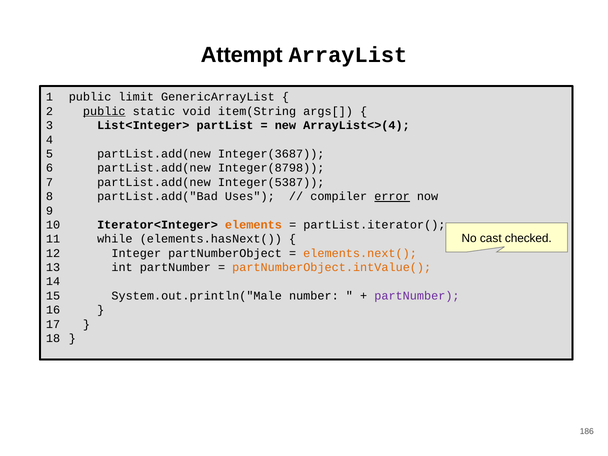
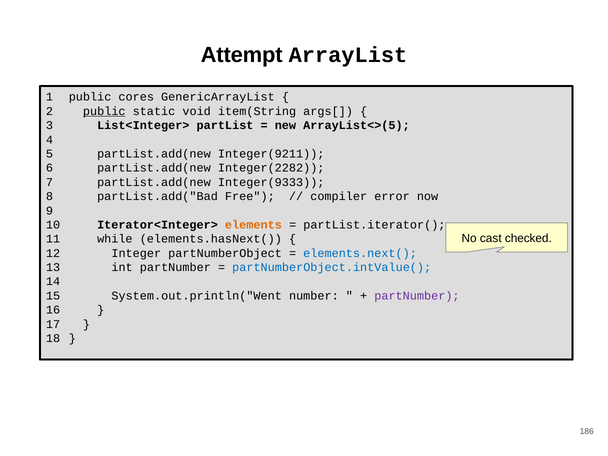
limit: limit -> cores (136, 97)
ArrayList<>(4: ArrayList<>(4 -> ArrayList<>(5 (356, 125)
Integer(3687: Integer(3687 -> Integer(9211 (271, 154)
Integer(8798: Integer(8798 -> Integer(2282 (271, 168)
Integer(5387: Integer(5387 -> Integer(9333 (271, 182)
Uses: Uses -> Free (250, 196)
error underline: present -> none (392, 196)
elements.next( colour: orange -> blue (360, 253)
partNumberObject.intValue( colour: orange -> blue (332, 267)
System.out.println("Male: System.out.println("Male -> System.out.println("Went (197, 296)
